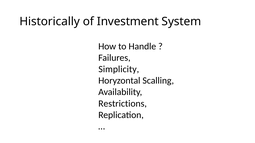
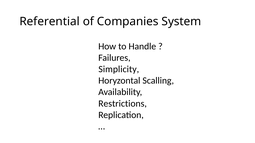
Historically: Historically -> Referential (50, 21)
Investment: Investment -> Companies (128, 21)
